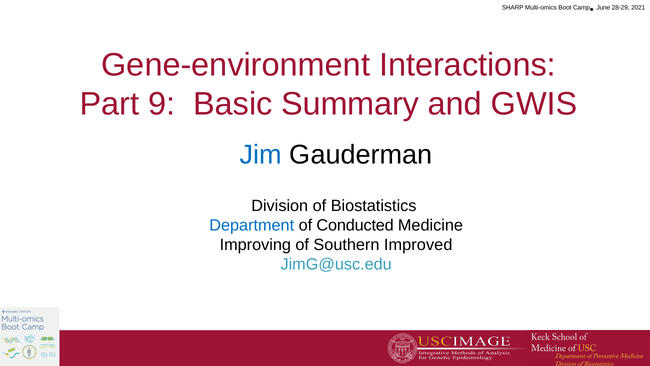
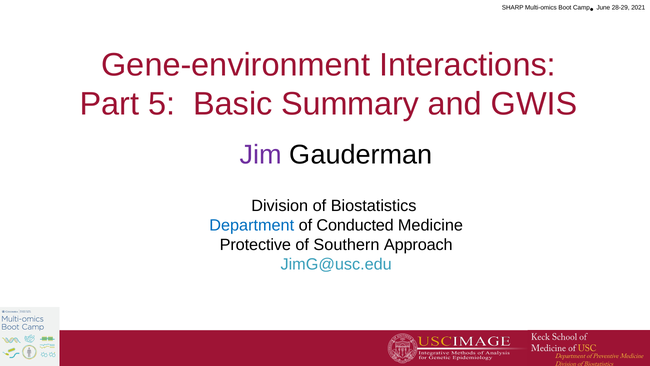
9: 9 -> 5 (162, 104)
Jim colour: blue -> purple (261, 155)
Improving: Improving -> Protective (255, 245)
Improved: Improved -> Approach (418, 245)
